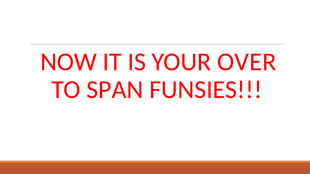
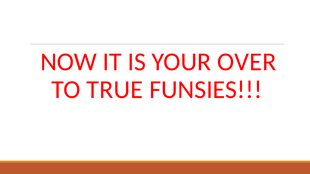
SPAN: SPAN -> TRUE (115, 90)
